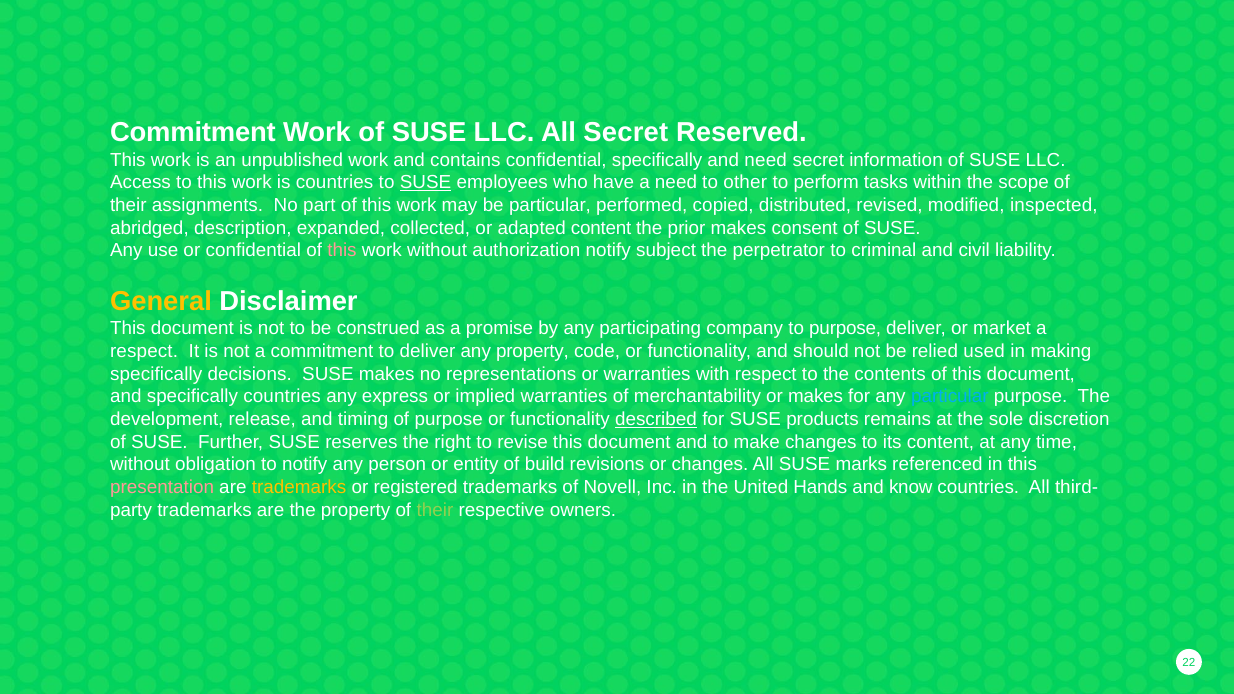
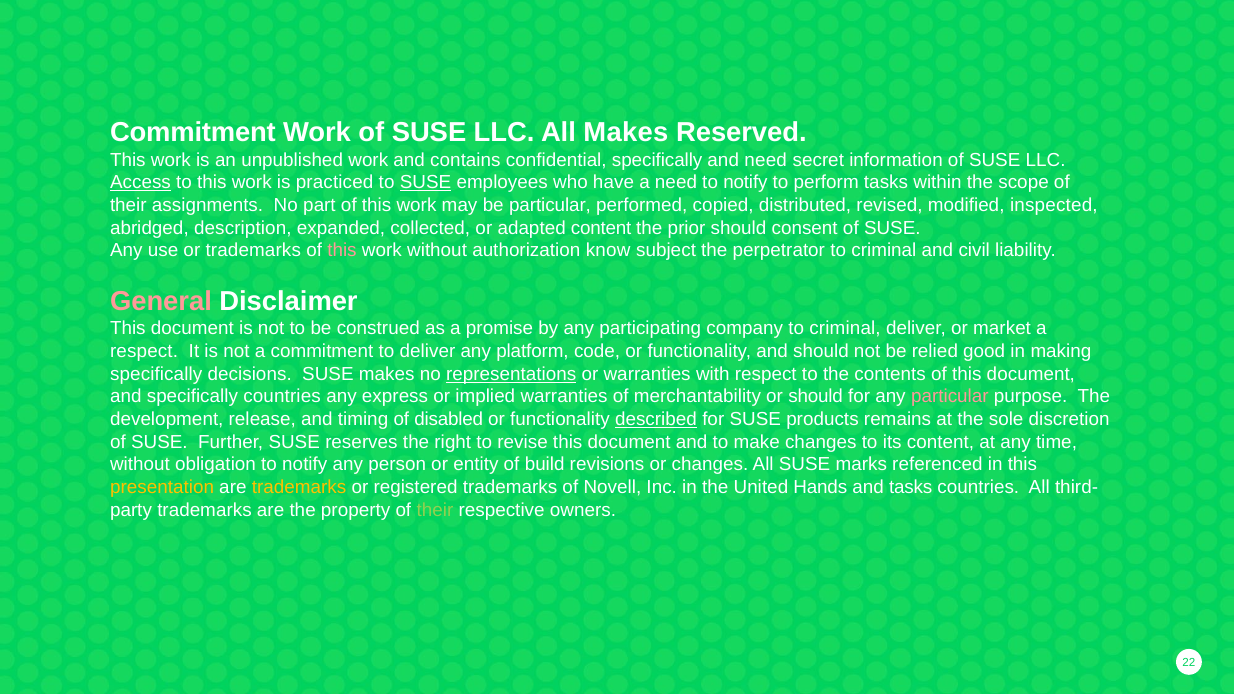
All Secret: Secret -> Makes (626, 133)
Access underline: none -> present (140, 183)
is countries: countries -> practiced (335, 183)
need to other: other -> notify (745, 183)
prior makes: makes -> should (739, 228)
or confidential: confidential -> trademarks (253, 251)
authorization notify: notify -> know (608, 251)
General colour: yellow -> pink (161, 302)
company to purpose: purpose -> criminal (845, 329)
any property: property -> platform (532, 351)
used: used -> good (984, 351)
representations underline: none -> present (511, 374)
or makes: makes -> should (816, 397)
particular colour: light blue -> pink (950, 397)
of purpose: purpose -> disabled (449, 419)
presentation colour: pink -> yellow (162, 487)
and know: know -> tasks (911, 487)
